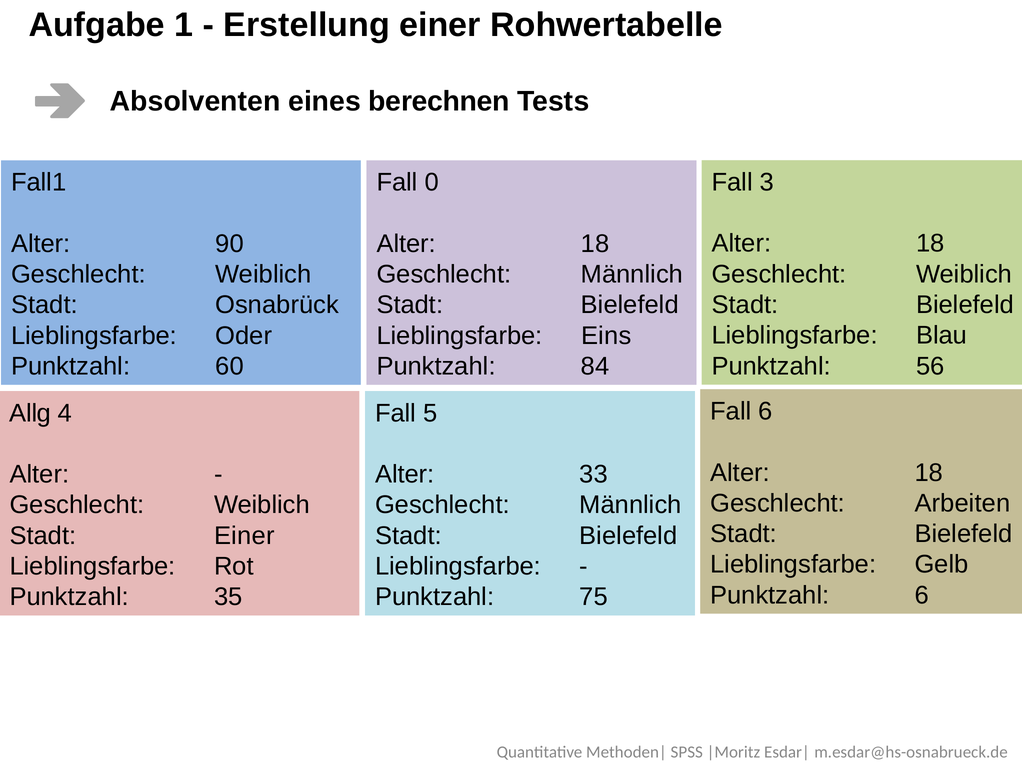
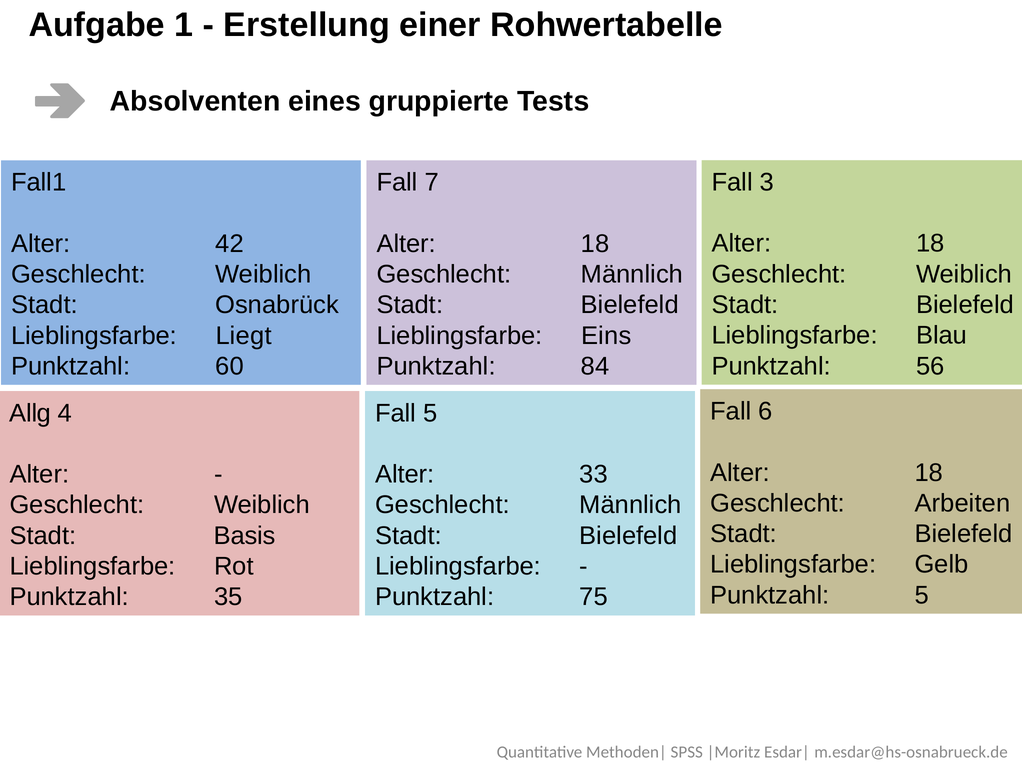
berechnen: berechnen -> gruppierte (439, 101)
0: 0 -> 7 (432, 183)
90: 90 -> 42 (230, 244)
Oder: Oder -> Liegt (244, 336)
Stadt Einer: Einer -> Basis (245, 536)
Punktzahl 6: 6 -> 5 (922, 596)
